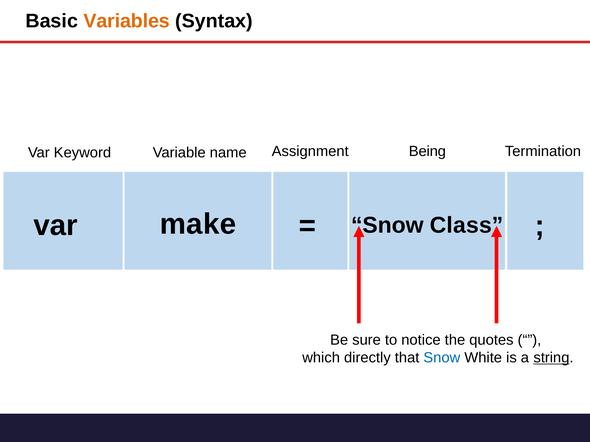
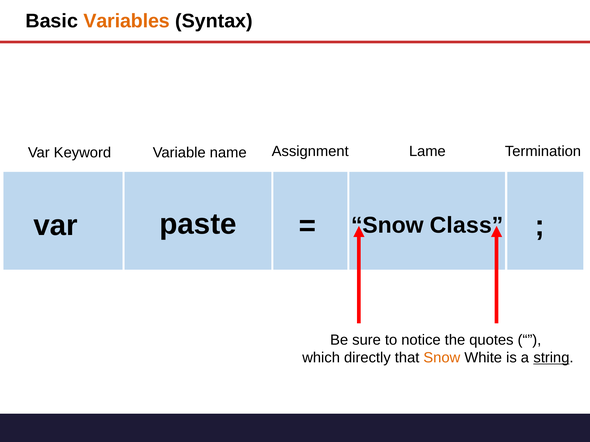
Being: Being -> Lame (427, 152)
make: make -> paste (198, 224)
Snow colour: blue -> orange (442, 358)
